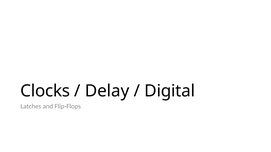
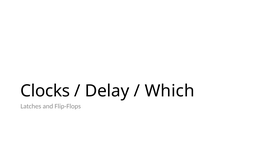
Digital: Digital -> Which (170, 91)
